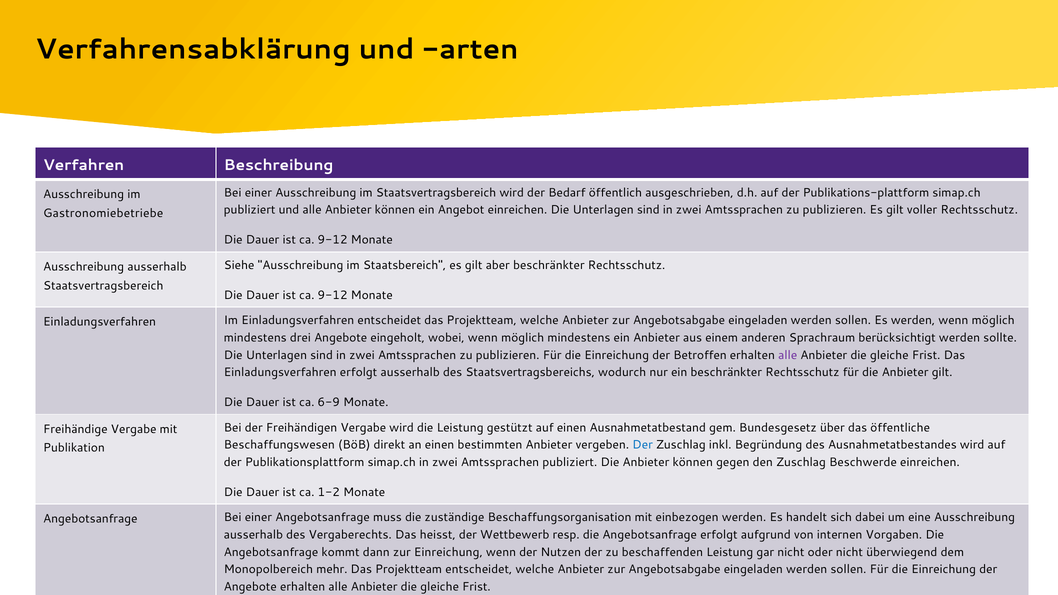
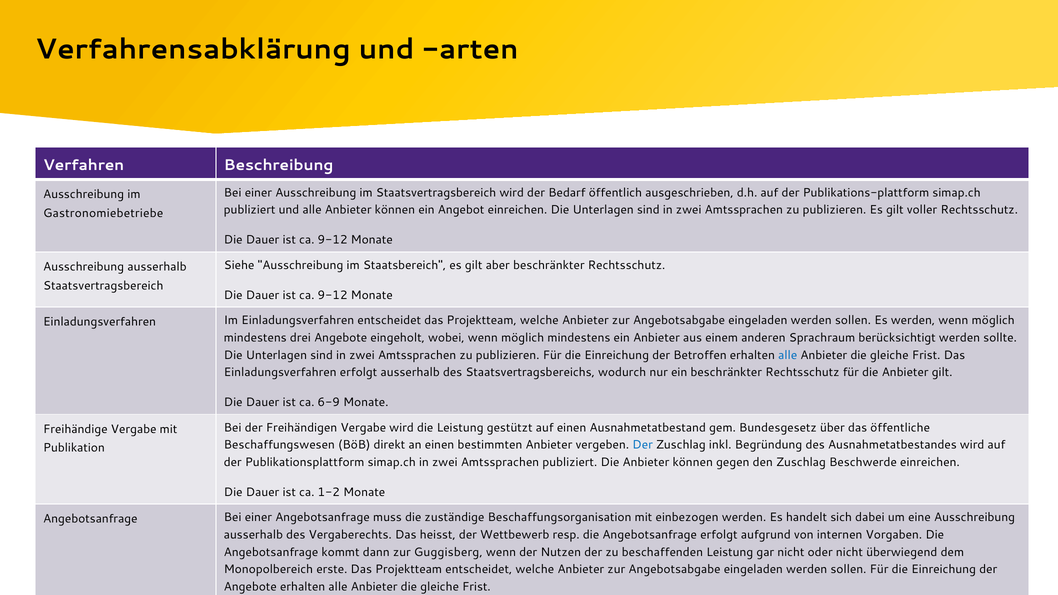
alle colour: purple -> blue (788, 355)
zur Einreichung: Einreichung -> Guggisberg (448, 552)
mehr: mehr -> erste (332, 570)
